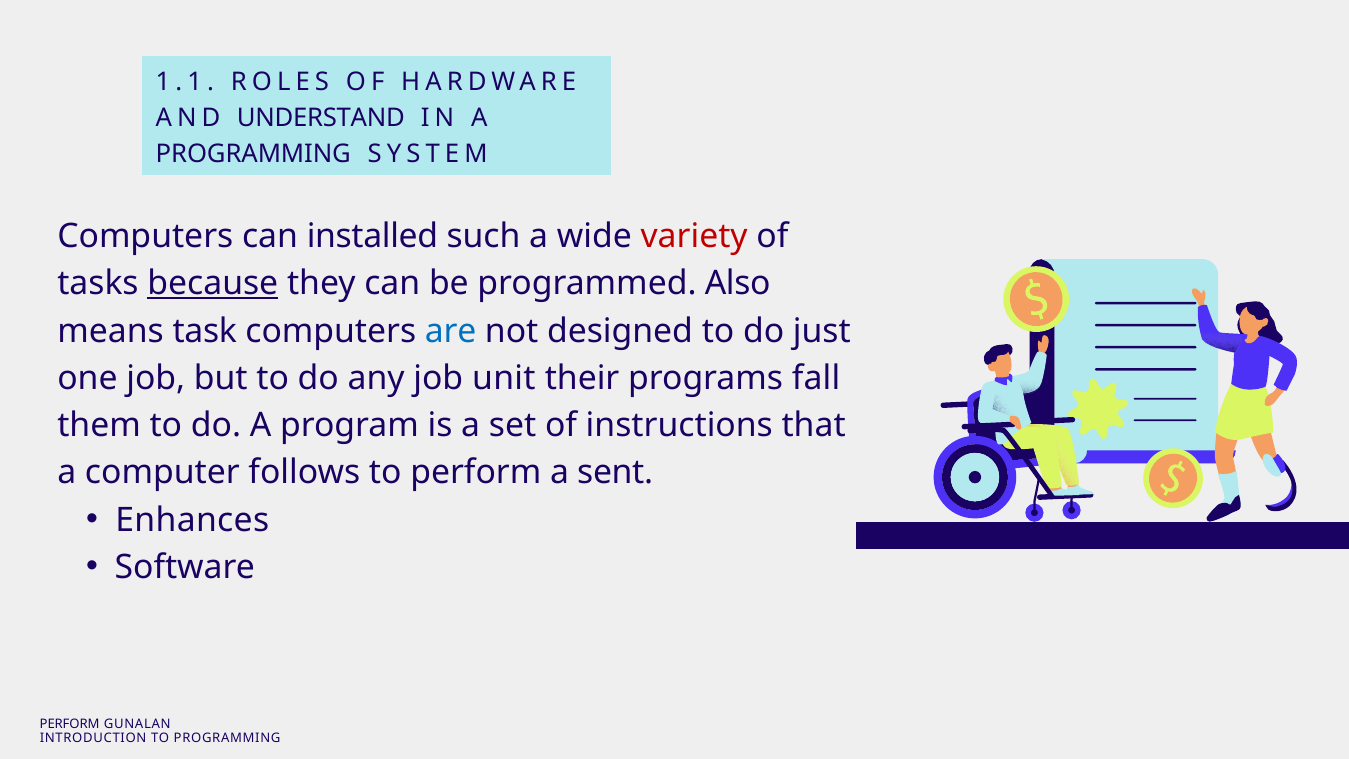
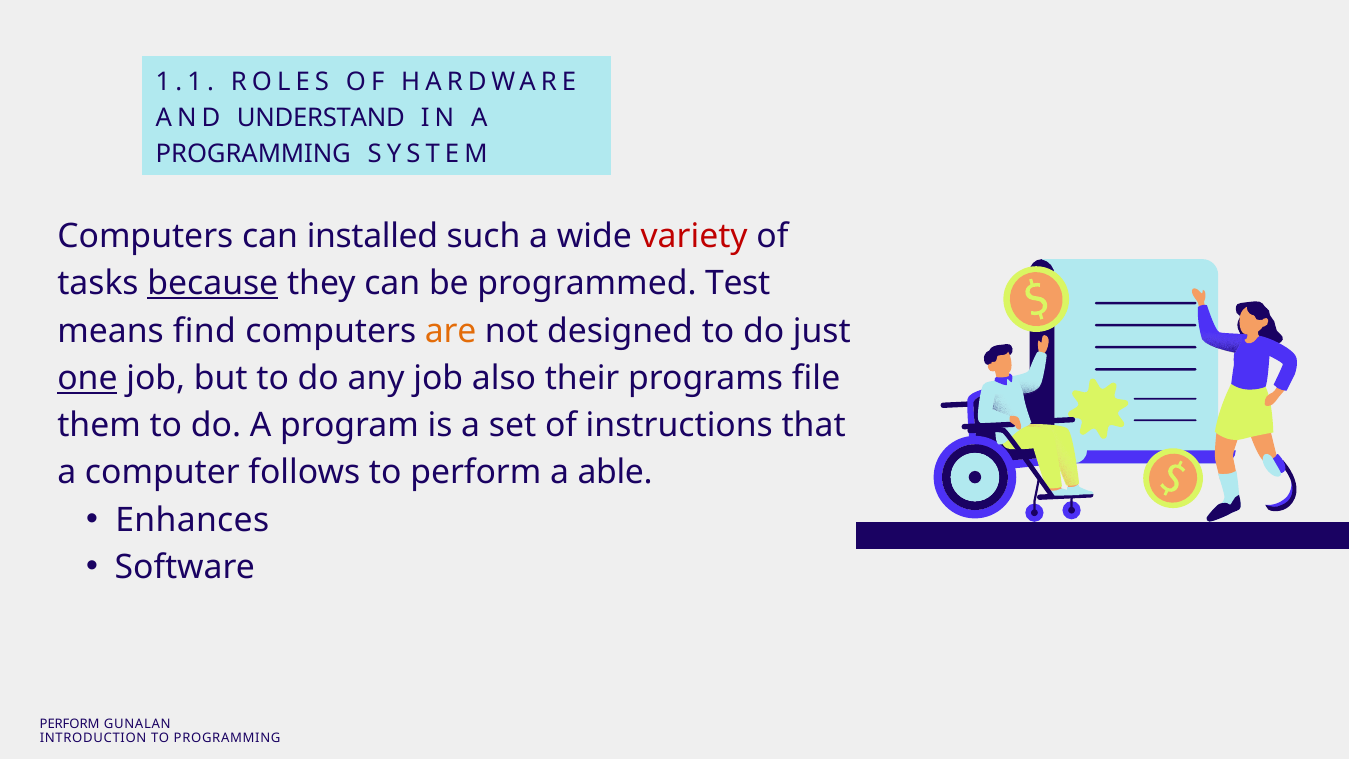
Also: Also -> Test (738, 284)
task: task -> find (204, 331)
are colour: blue -> orange (451, 331)
one underline: none -> present (87, 378)
unit: unit -> also (504, 378)
fall: fall -> file (816, 378)
sent: sent -> able (615, 473)
